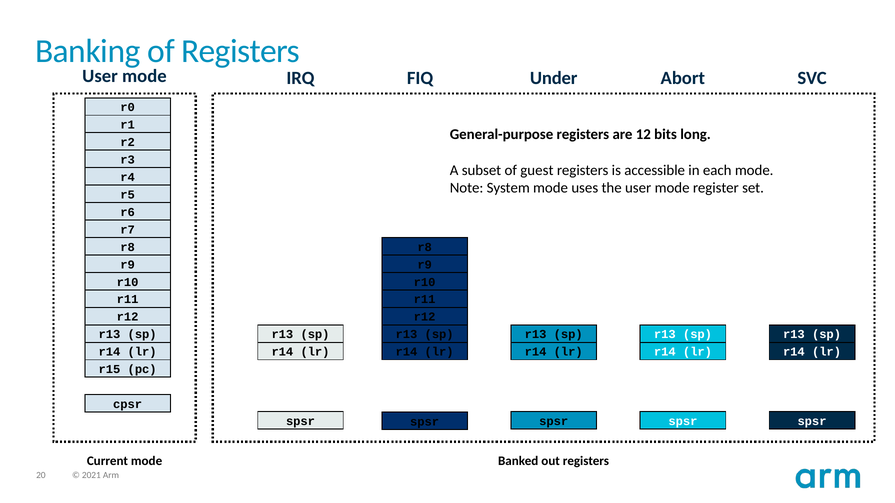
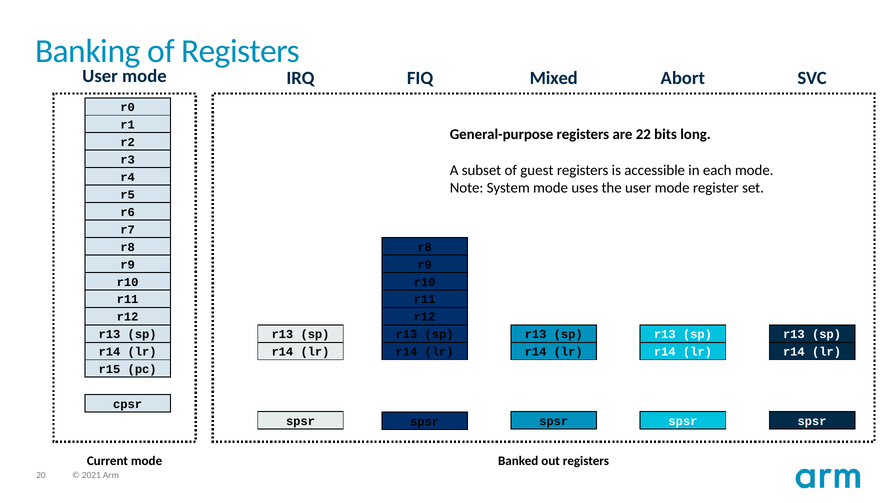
Under: Under -> Mixed (554, 78)
12: 12 -> 22 (643, 135)
